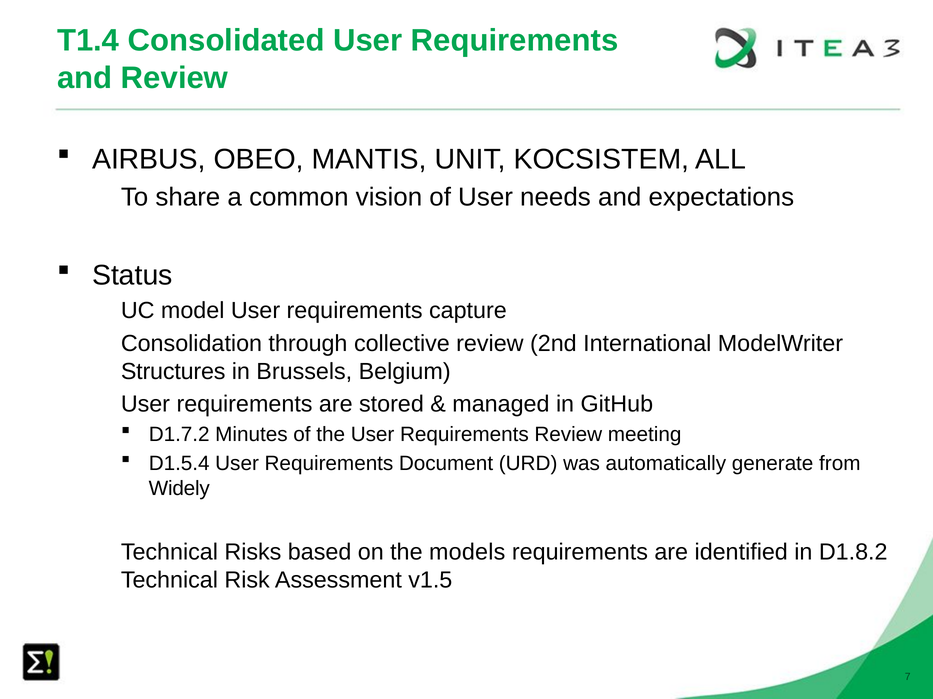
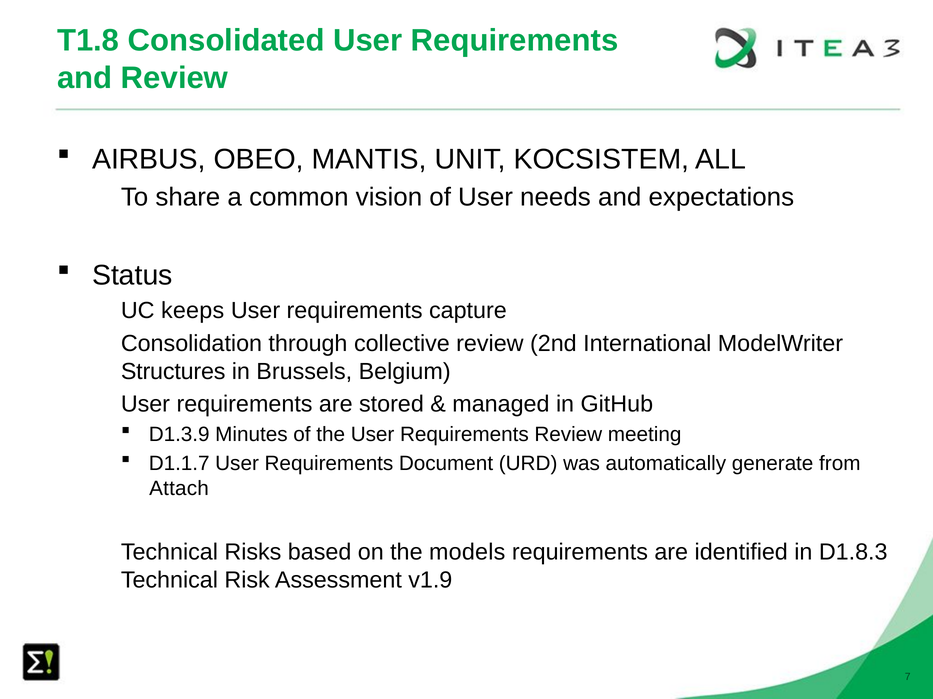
T1.4: T1.4 -> T1.8 (88, 41)
model: model -> keeps (193, 311)
D1.7.2: D1.7.2 -> D1.3.9 (179, 435)
D1.5.4: D1.5.4 -> D1.1.7 (179, 464)
Widely: Widely -> Attach (179, 489)
D1.8.2: D1.8.2 -> D1.8.3 (853, 553)
v1.5: v1.5 -> v1.9 (430, 581)
